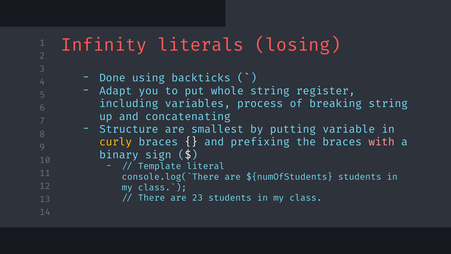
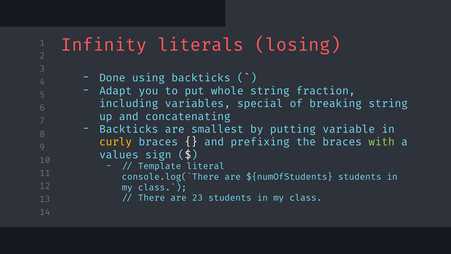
register: register -> fraction (326, 91)
process: process -> special (260, 104)
Structure: Structure -> Backticks (129, 129)
with colour: pink -> light green (382, 142)
binary: binary -> values (119, 155)
